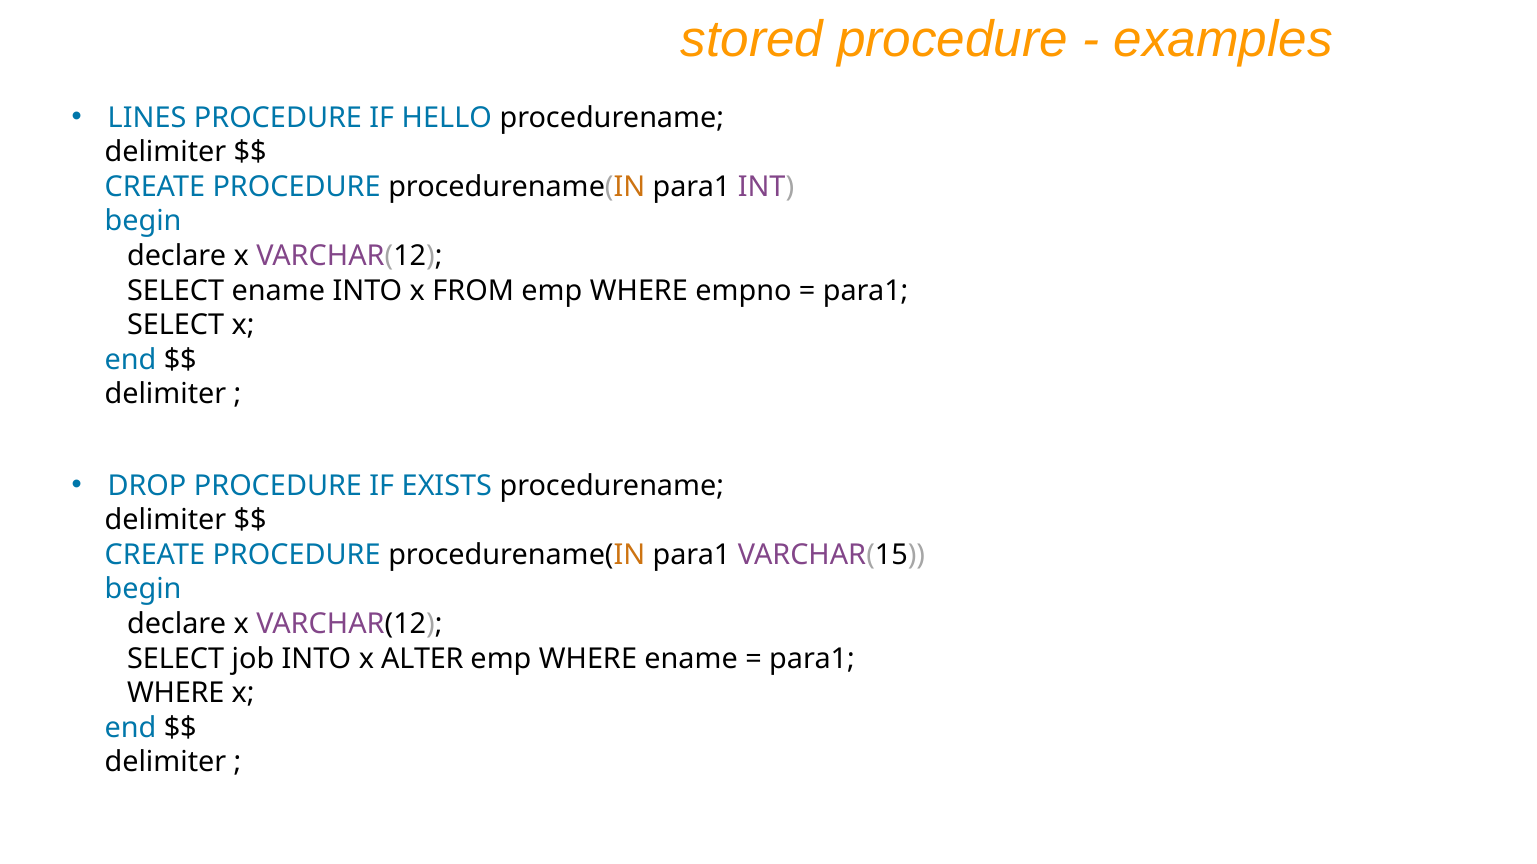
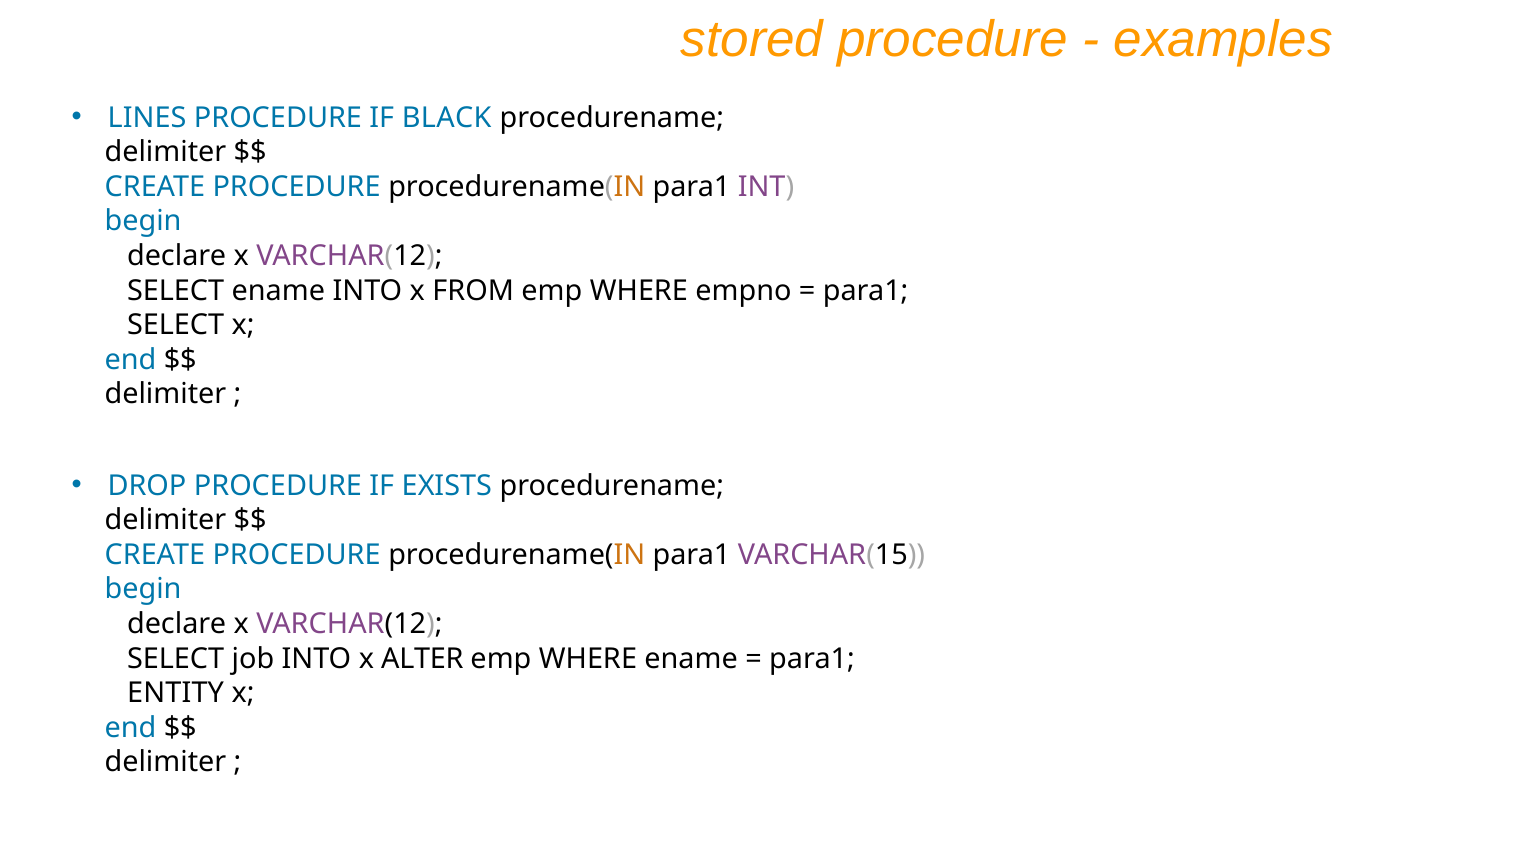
HELLO: HELLO -> BLACK (447, 118)
WHERE: WHERE -> ENTITY (176, 694)
